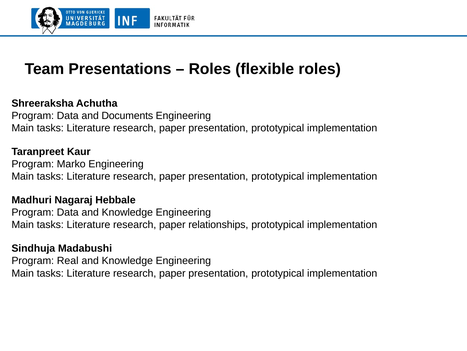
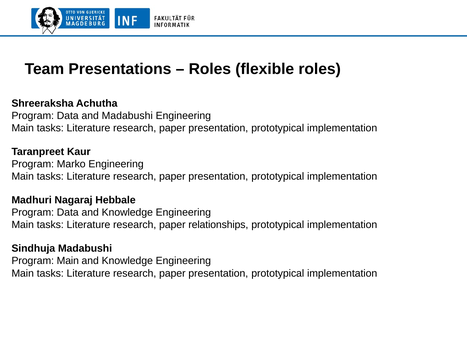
and Documents: Documents -> Madabushi (127, 115)
Program Real: Real -> Main (68, 260)
